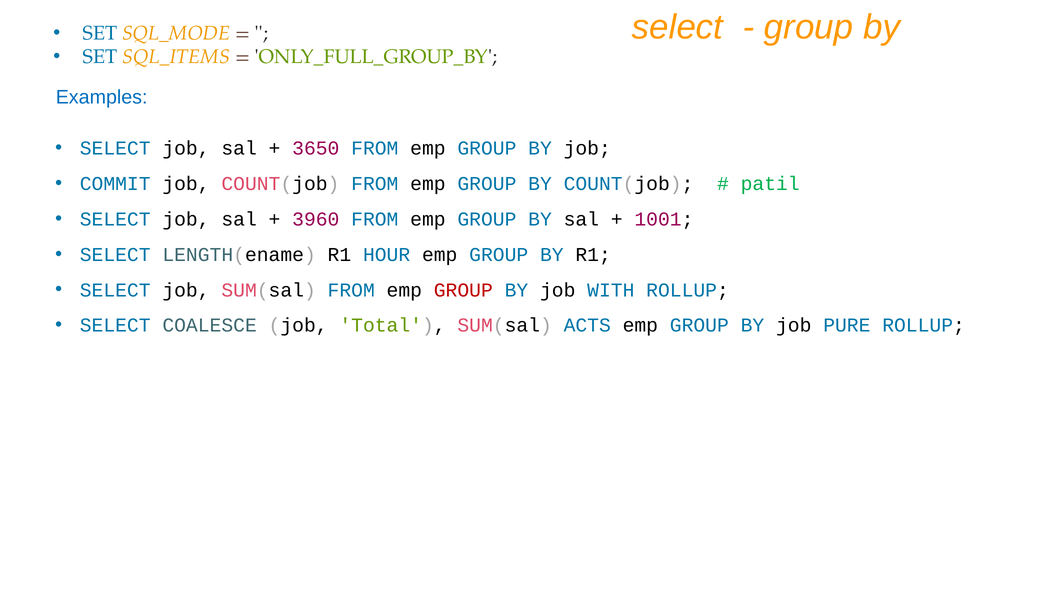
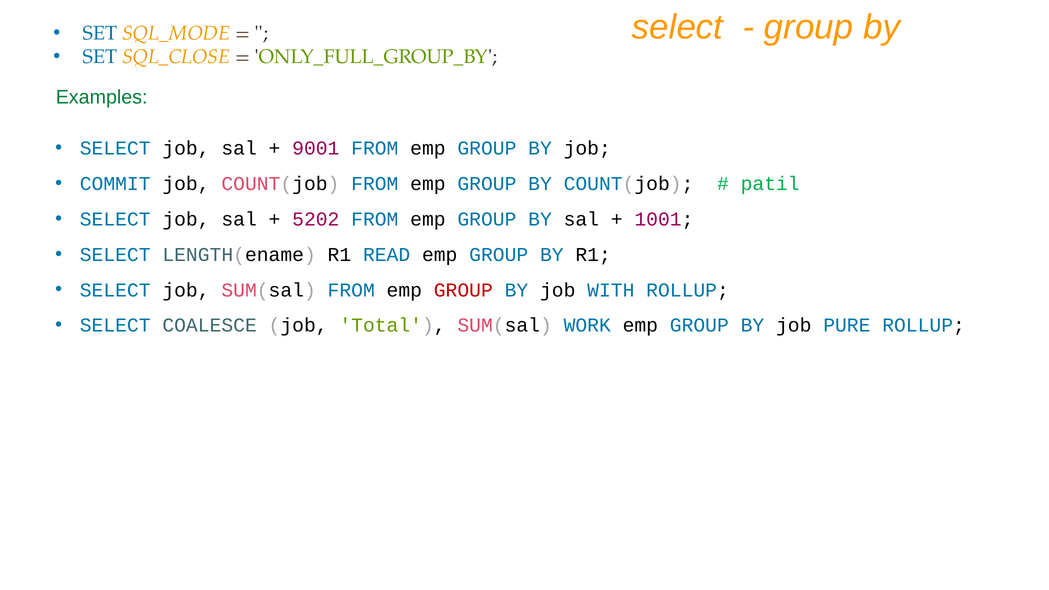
SQL_ITEMS: SQL_ITEMS -> SQL_CLOSE (176, 57)
Examples colour: blue -> green (102, 97)
3650: 3650 -> 9001 (316, 148)
3960: 3960 -> 5202 (316, 219)
HOUR: HOUR -> READ (387, 255)
ACTS: ACTS -> WORK (587, 325)
